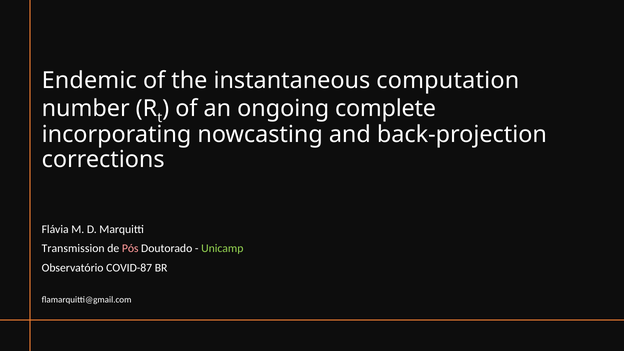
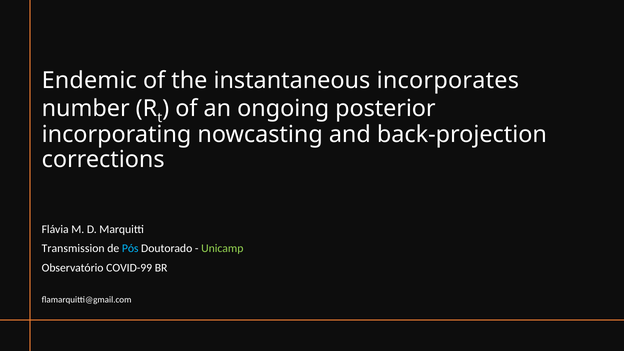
computation: computation -> incorporates (448, 80)
complete: complete -> posterior (385, 109)
Pós colour: pink -> light blue (130, 249)
COVID-87: COVID-87 -> COVID-99 (129, 268)
